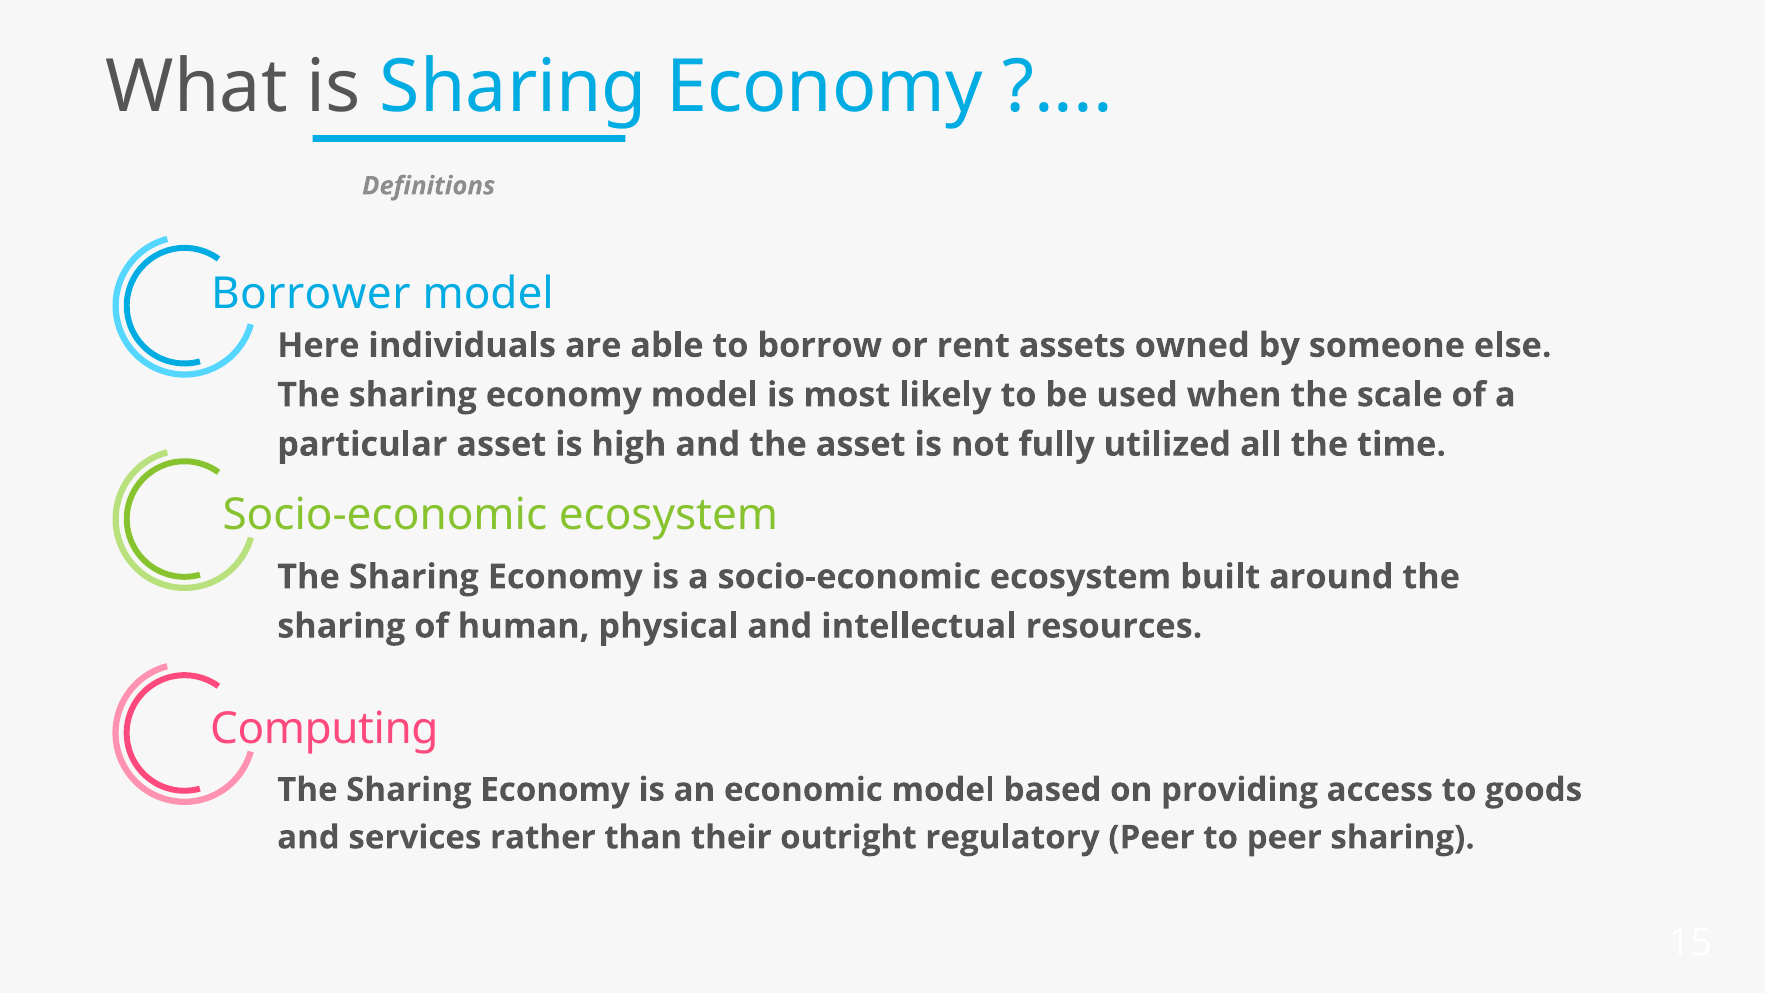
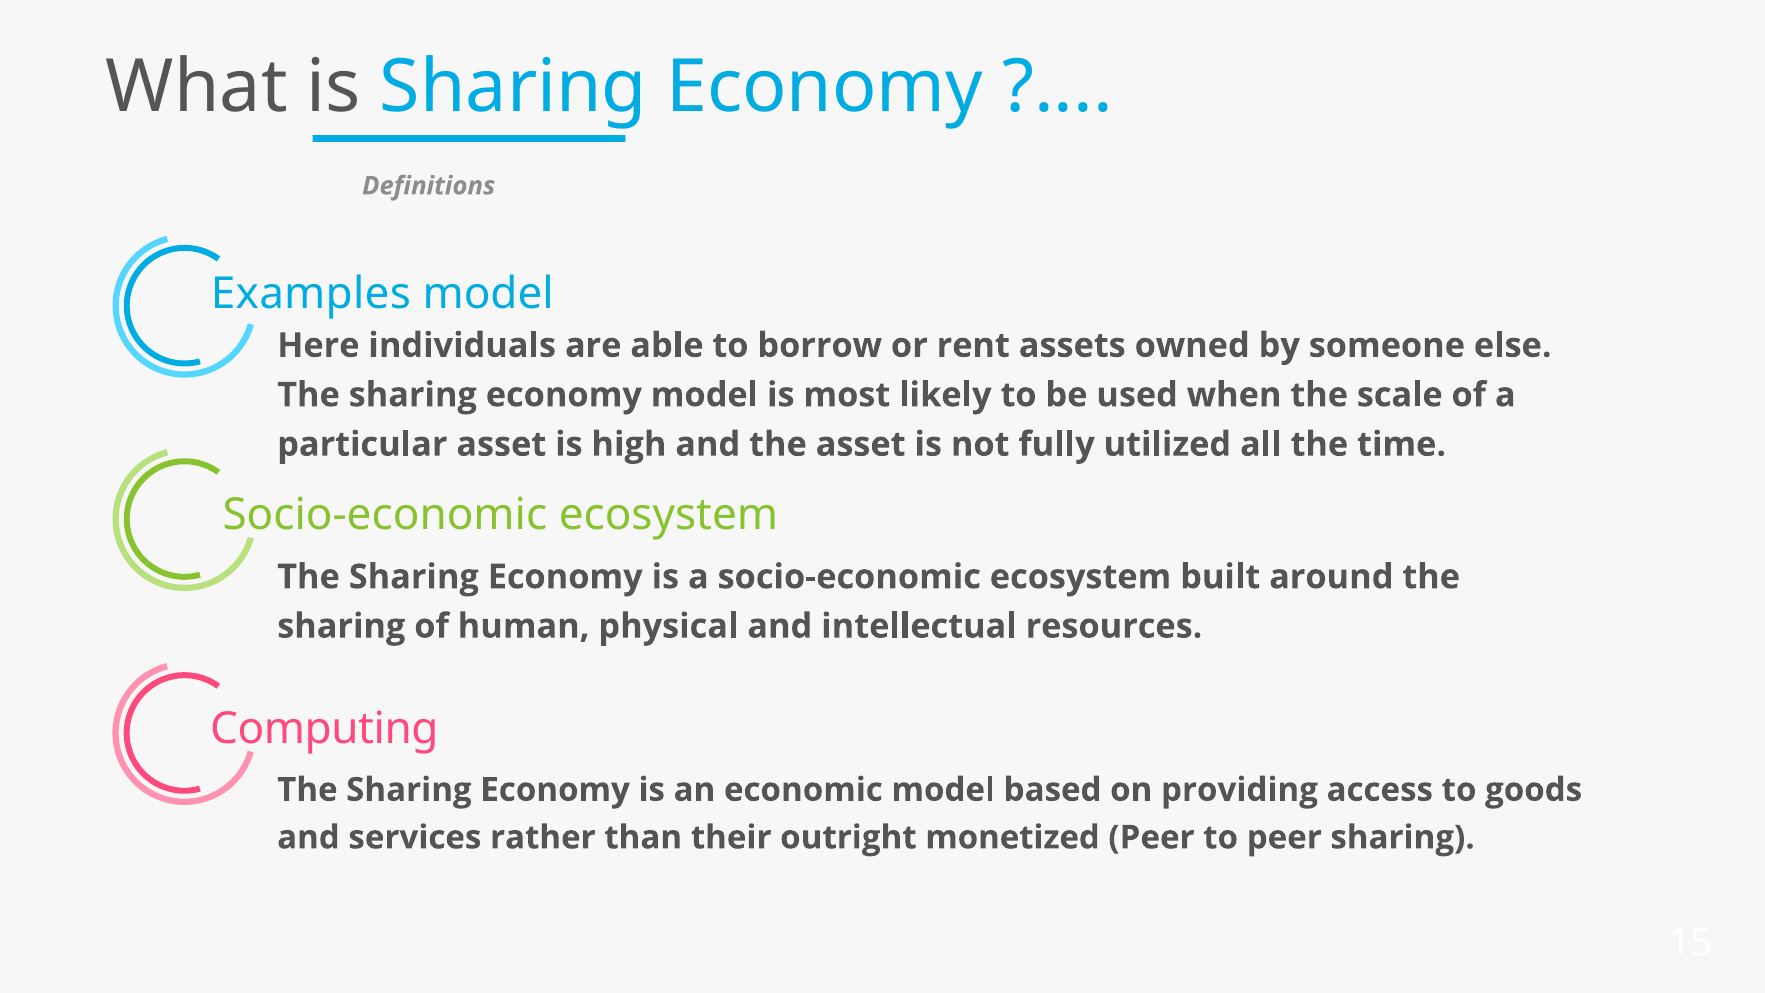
Borrower: Borrower -> Examples (311, 294)
regulatory: regulatory -> monetized (1013, 837)
